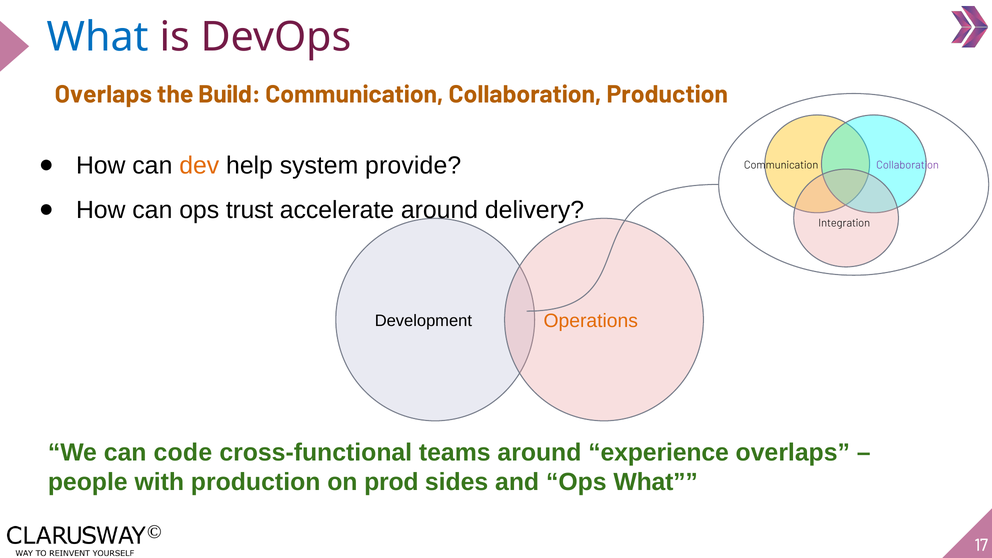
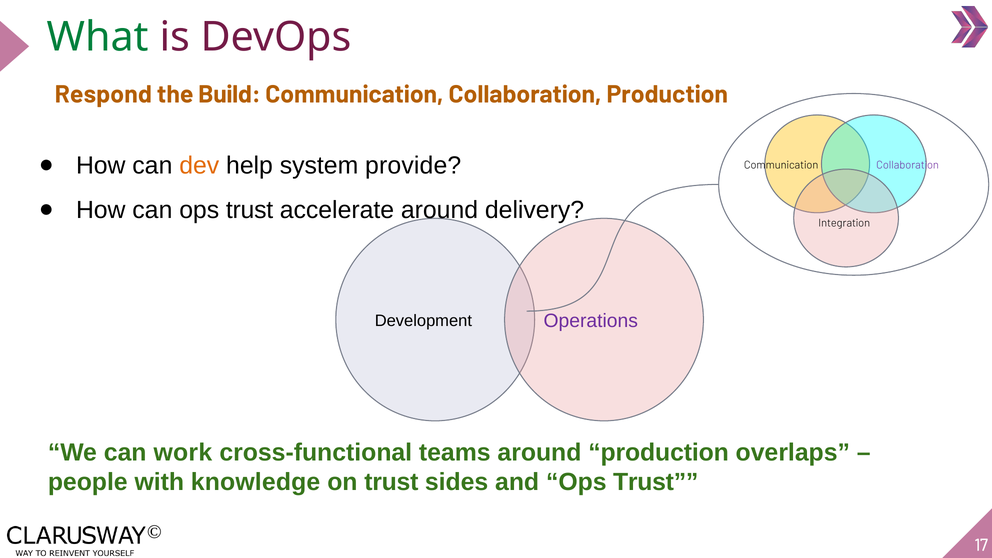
What colour: blue -> green (98, 37)
Overlaps: Overlaps -> Respond (103, 95)
Operations colour: orange -> purple (591, 321)
code: code -> work (183, 452)
around experience: experience -> production (659, 452)
with production: production -> knowledge (256, 482)
on prod: prod -> trust (391, 482)
and Ops What: What -> Trust (656, 482)
